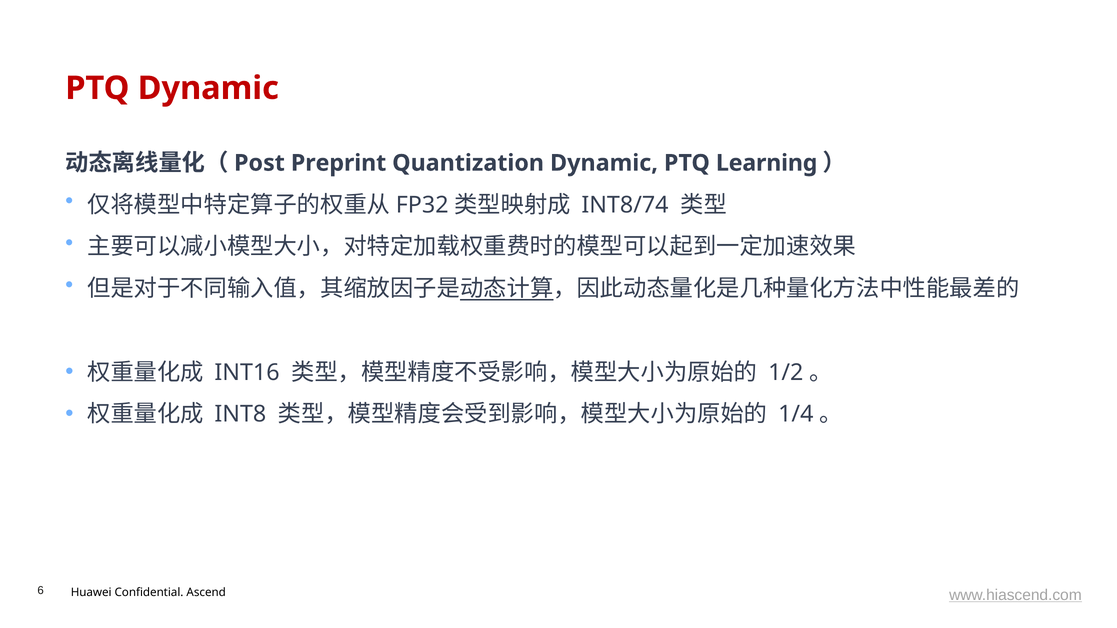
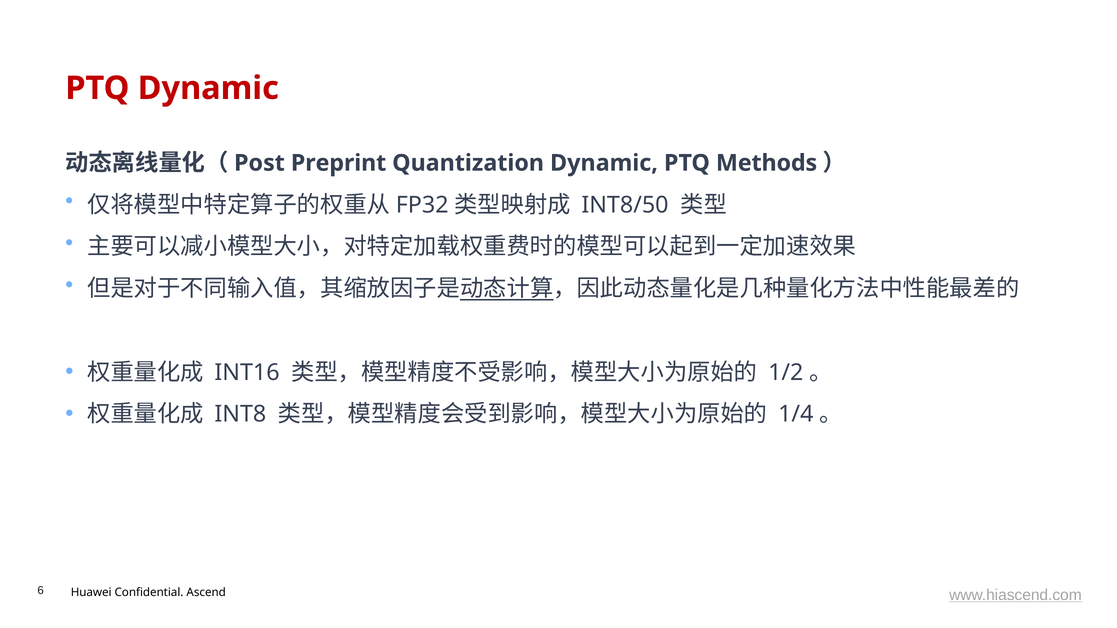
Learning: Learning -> Methods (767, 163)
INT8/74: INT8/74 -> INT8/50 (625, 205)
